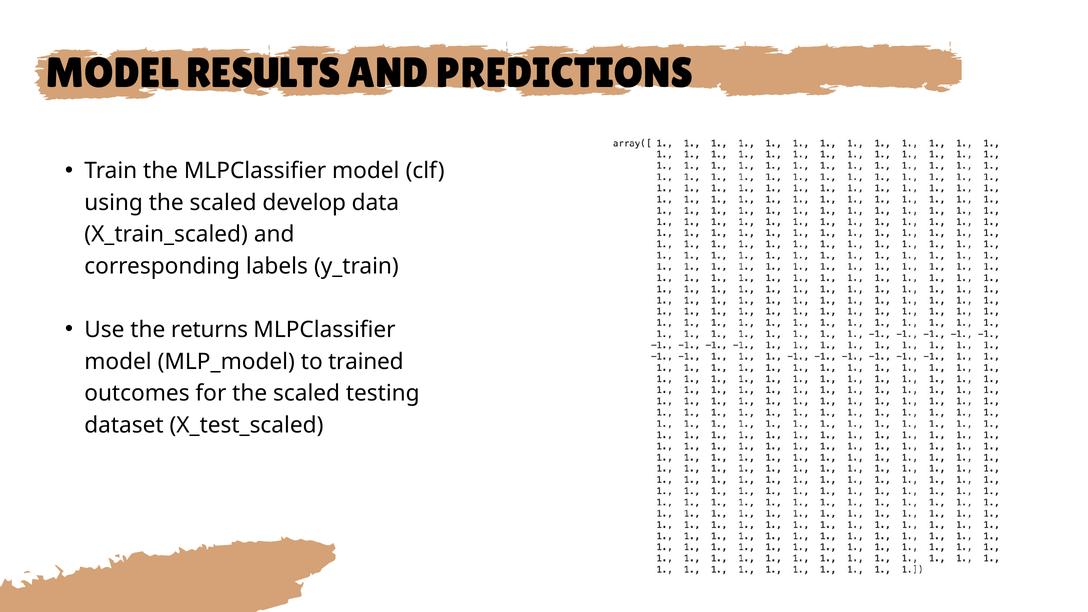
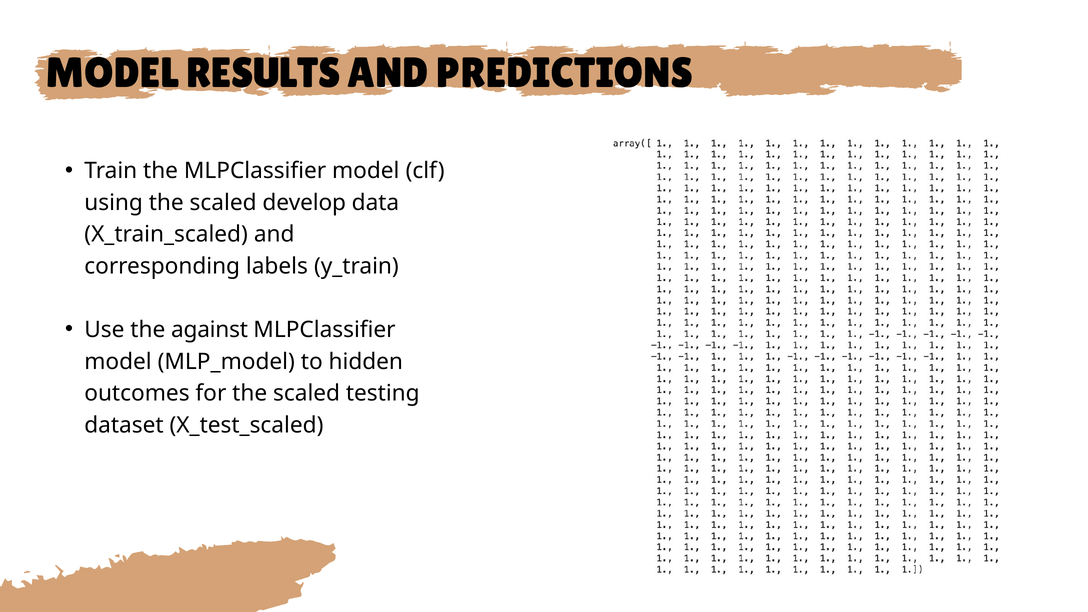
returns: returns -> against (210, 330)
trained: trained -> hidden (366, 362)
